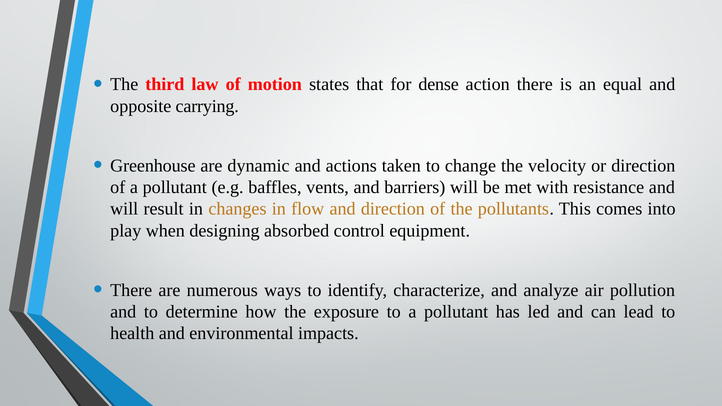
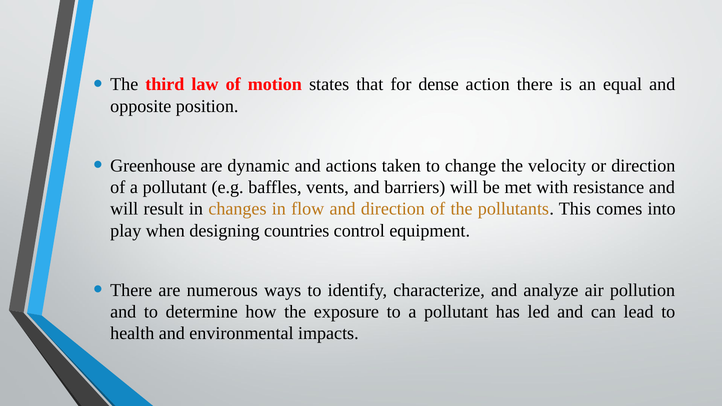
carrying: carrying -> position (207, 106)
absorbed: absorbed -> countries (297, 231)
